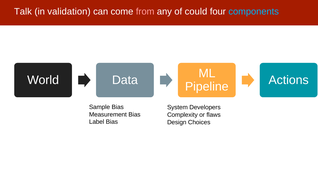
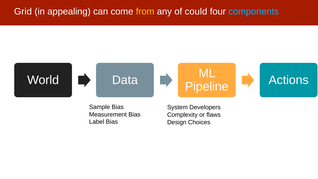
Talk: Talk -> Grid (23, 12)
validation: validation -> appealing (69, 12)
from colour: pink -> yellow (145, 12)
